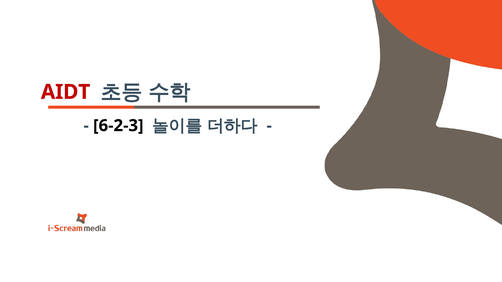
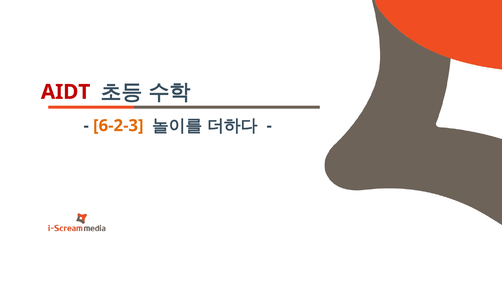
6-2-3 colour: black -> orange (118, 126)
